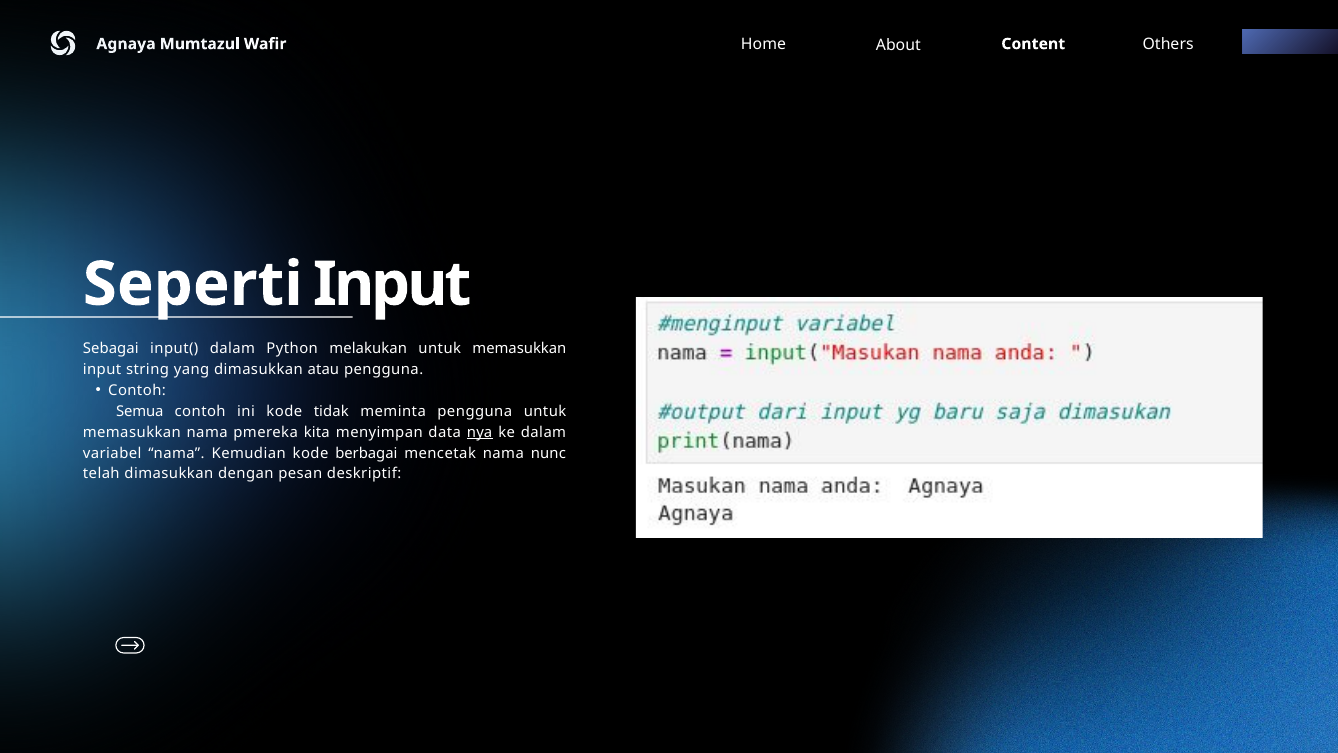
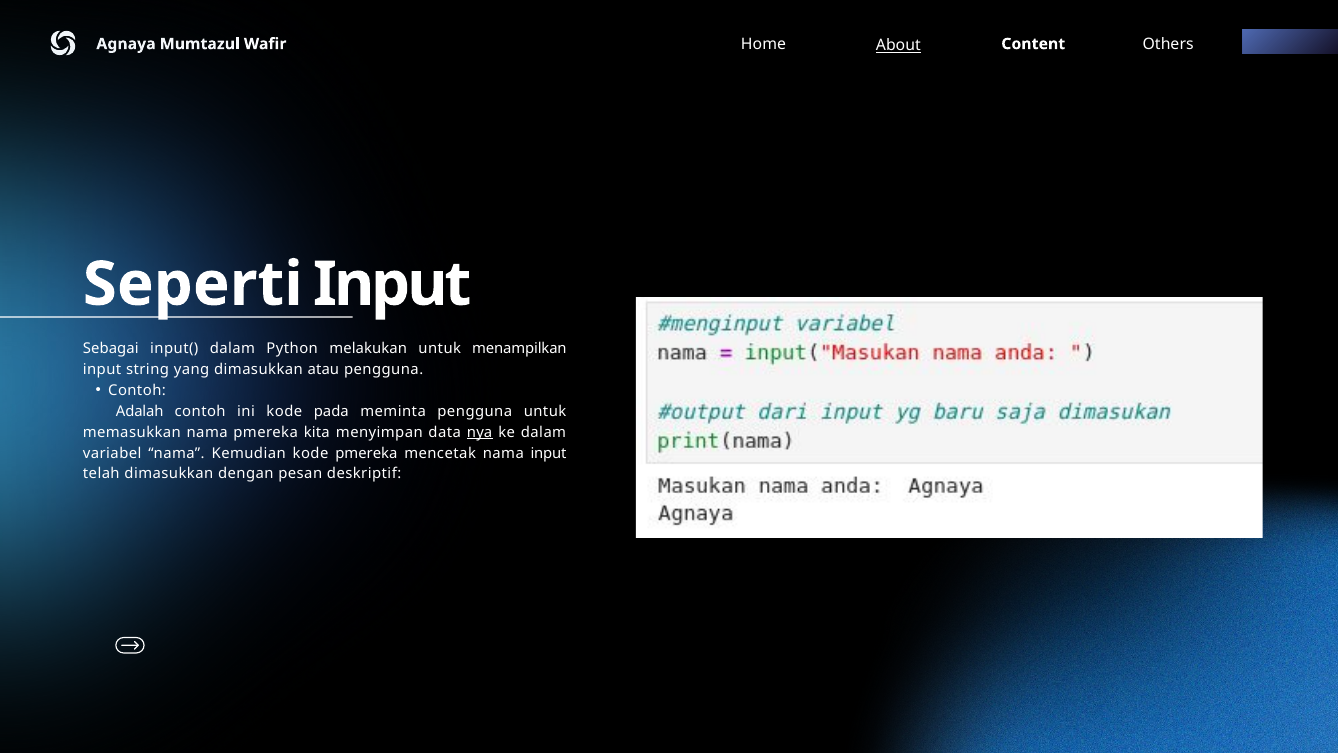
About underline: none -> present (898, 45)
memasukkan: memasukkan -> menampilkan (519, 349)
Semua: Semua -> Adalah (140, 411)
tidak: tidak -> pada (331, 411)
kode berbagai: berbagai -> pmereka (366, 453)
nama nunc: nunc -> input (549, 453)
